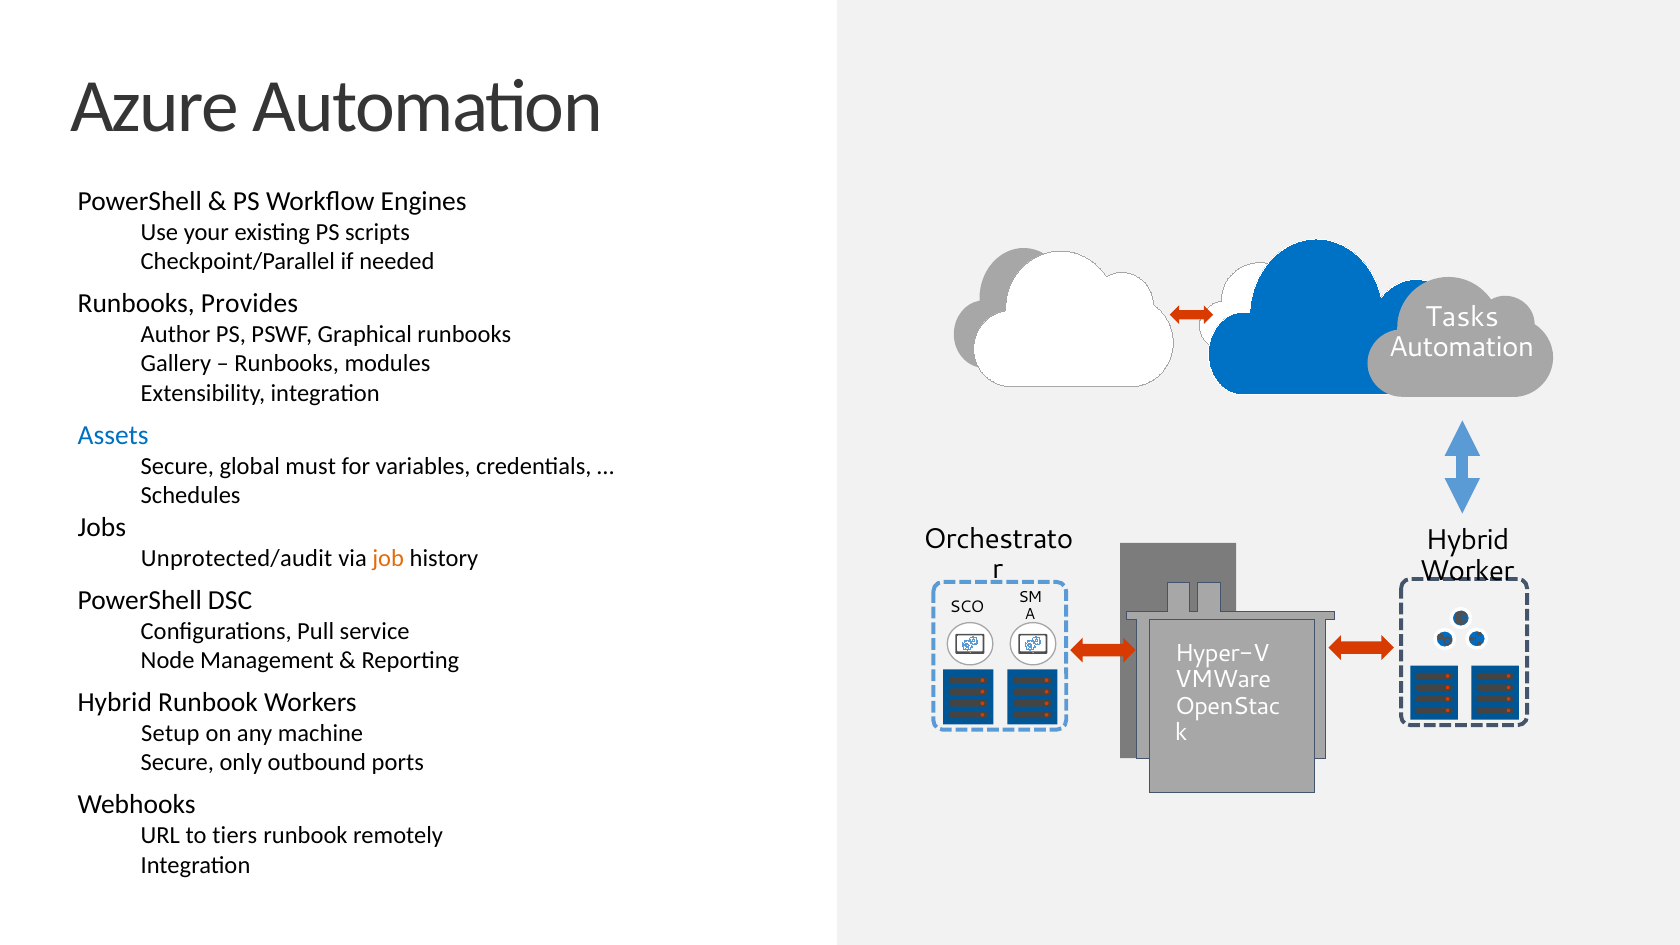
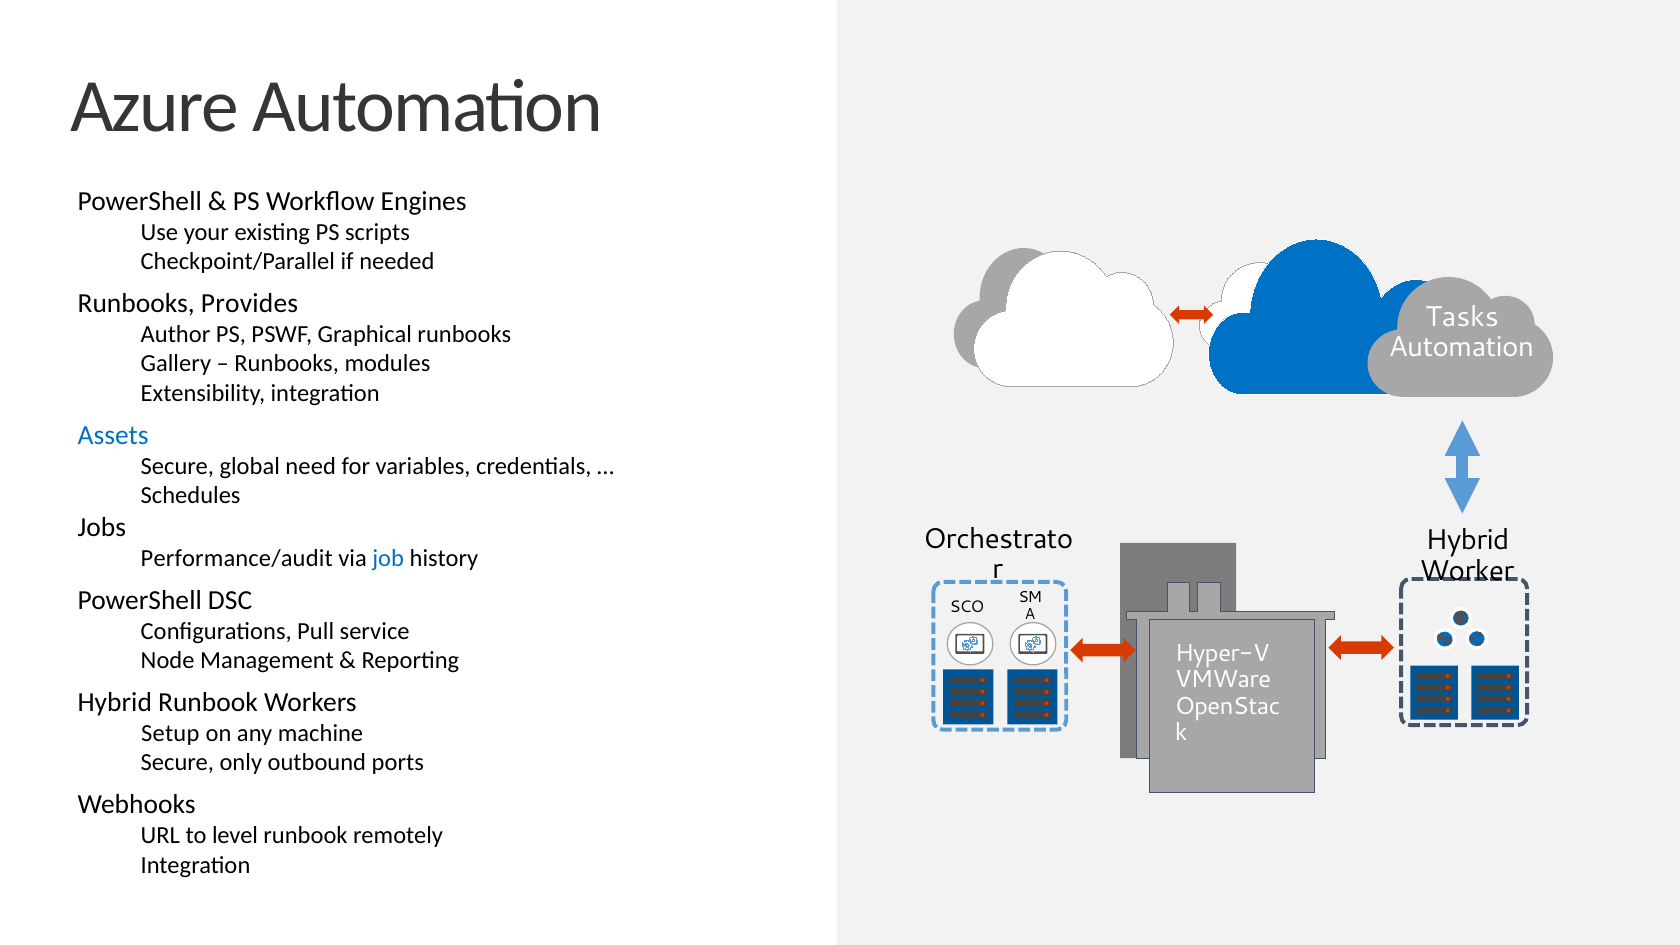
must: must -> need (311, 466)
Unprotected/audit: Unprotected/audit -> Performance/audit (237, 558)
job colour: orange -> blue (388, 558)
tiers: tiers -> level (235, 836)
